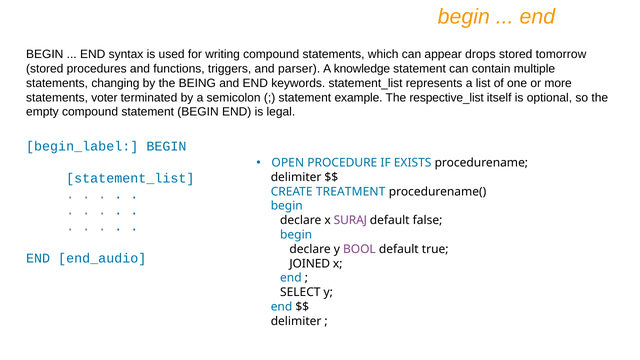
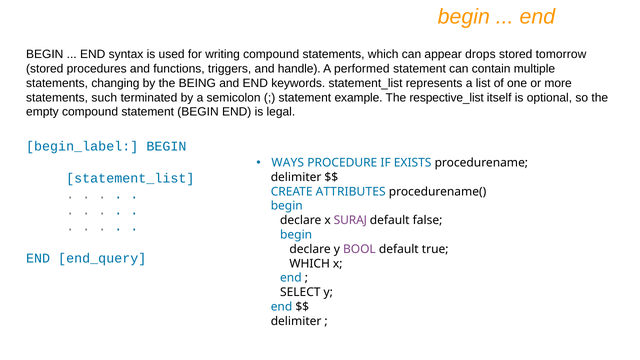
parser: parser -> handle (299, 69)
knowledge: knowledge -> performed (362, 69)
voter: voter -> such (104, 98)
OPEN: OPEN -> WAYS (288, 163)
TREATMENT: TREATMENT -> ATTRIBUTES (351, 192)
end_audio: end_audio -> end_query (102, 258)
JOINED: JOINED -> WHICH (310, 264)
